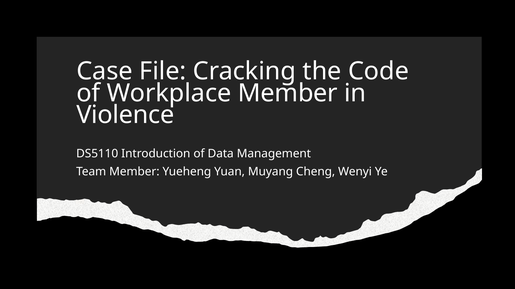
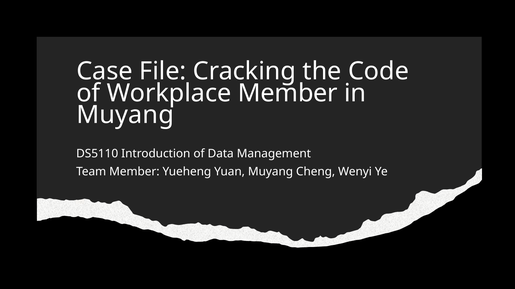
Violence: Violence -> Muyang (125, 115)
